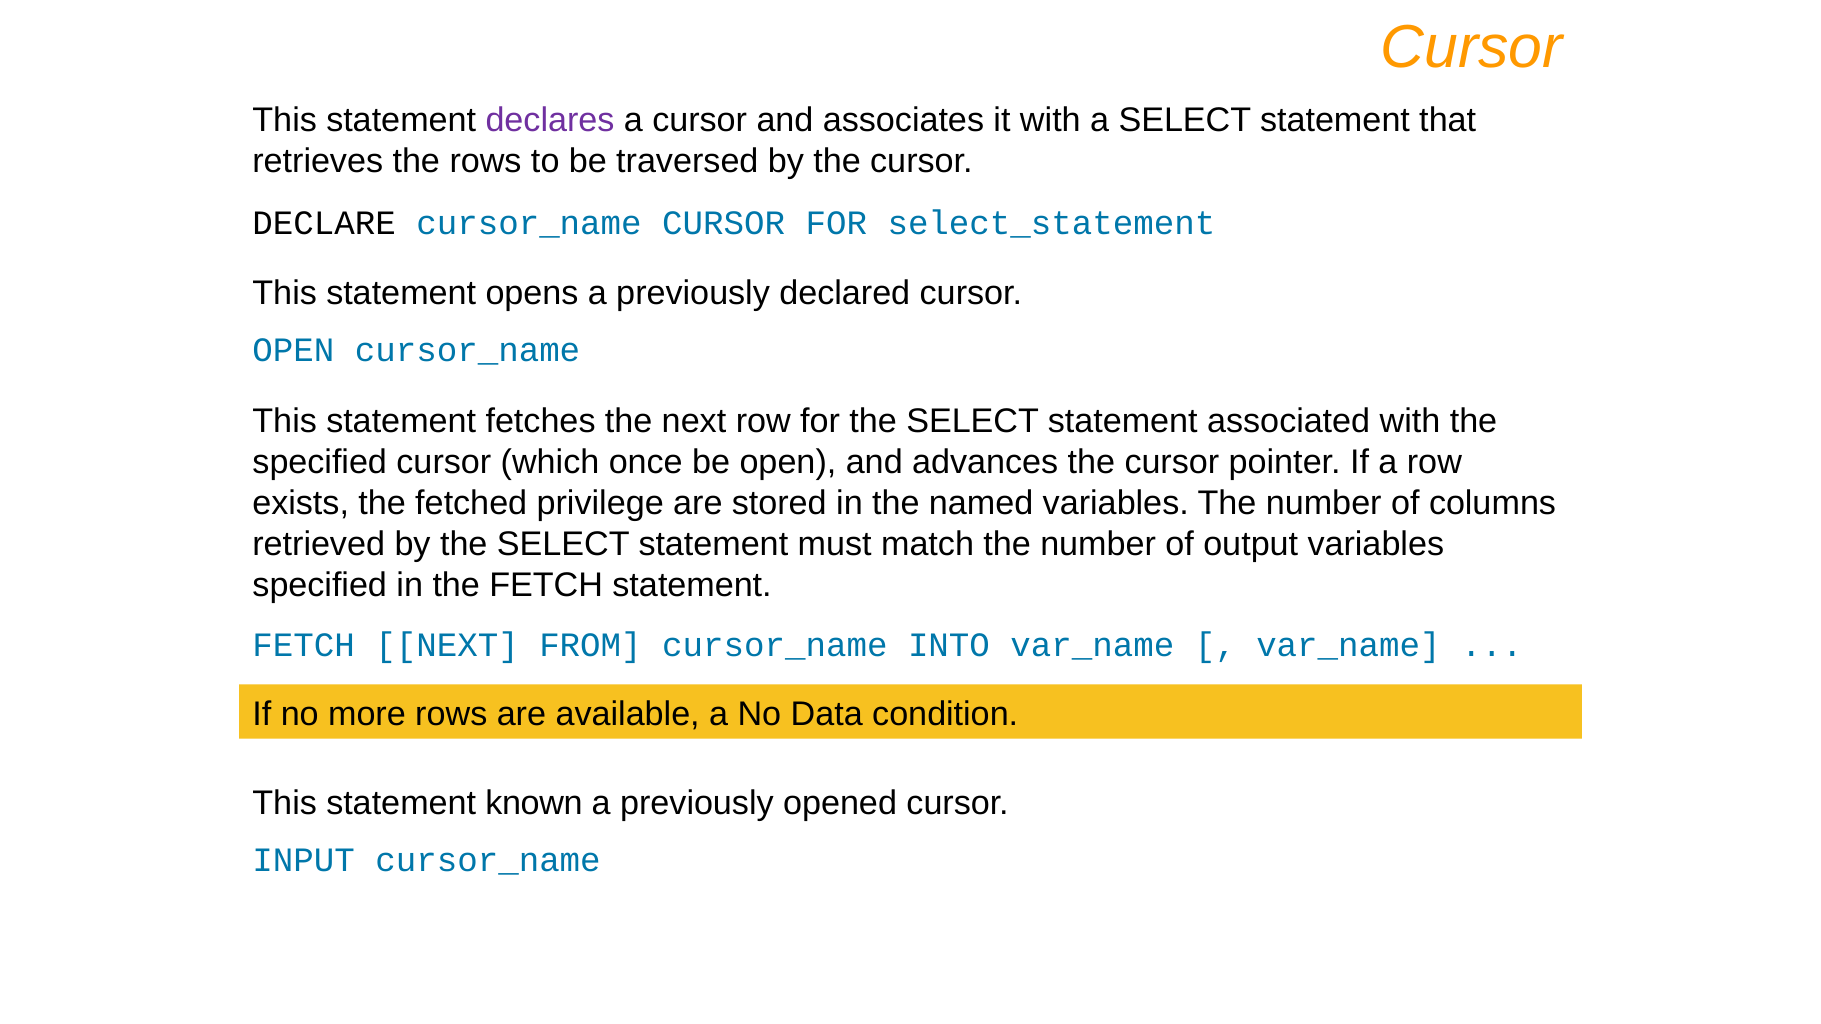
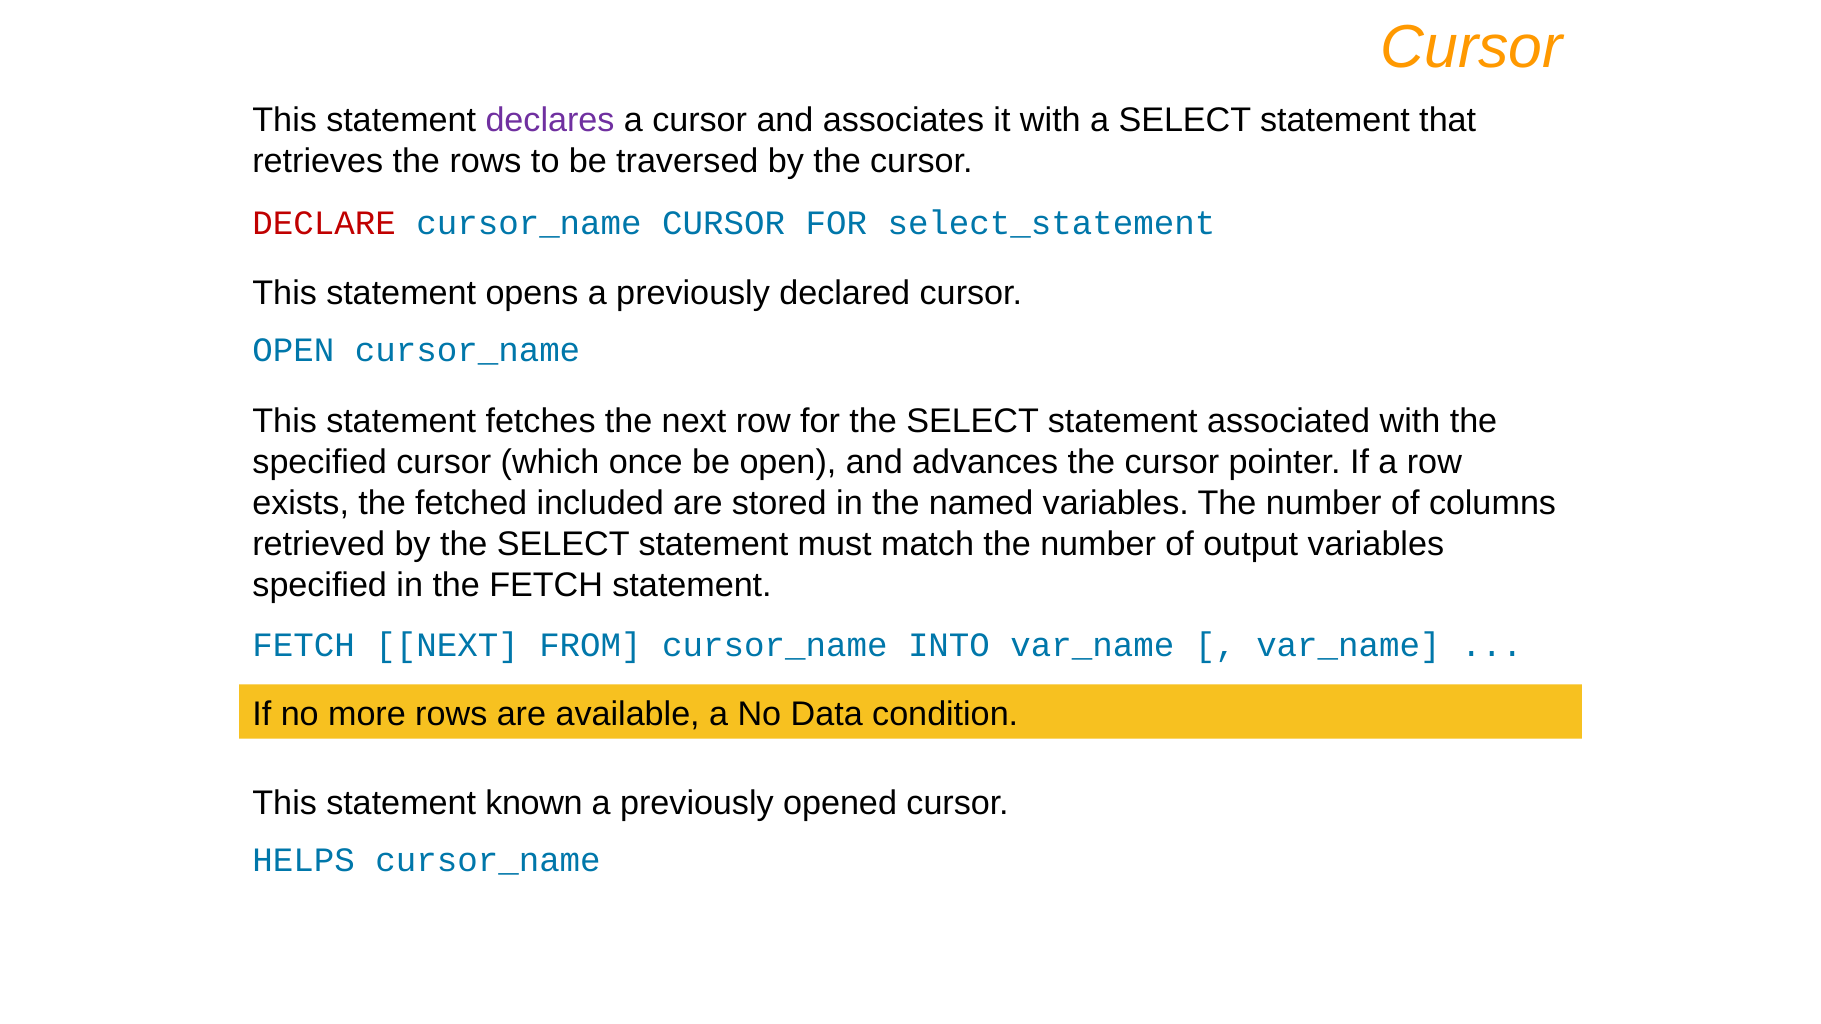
DECLARE colour: black -> red (324, 223)
privilege: privilege -> included (600, 504)
INPUT: INPUT -> HELPS (304, 860)
